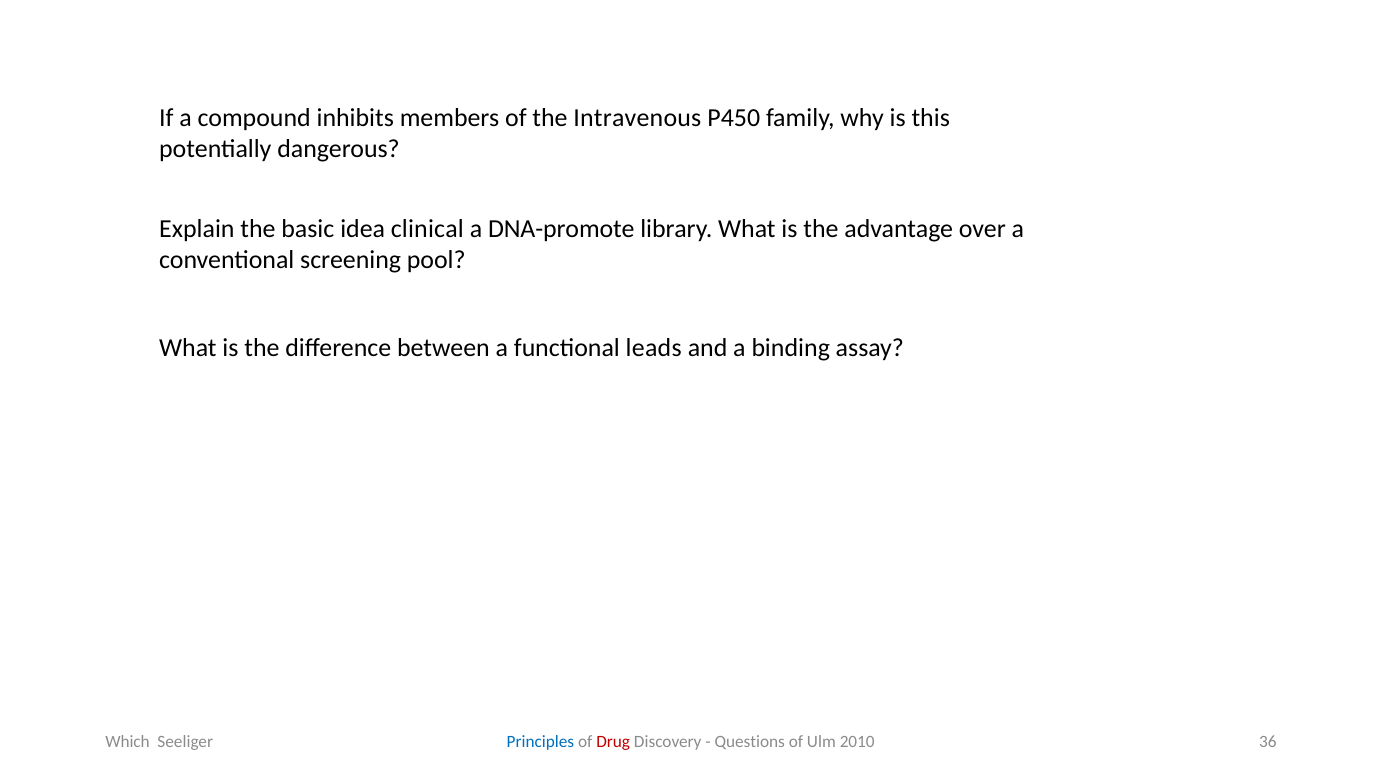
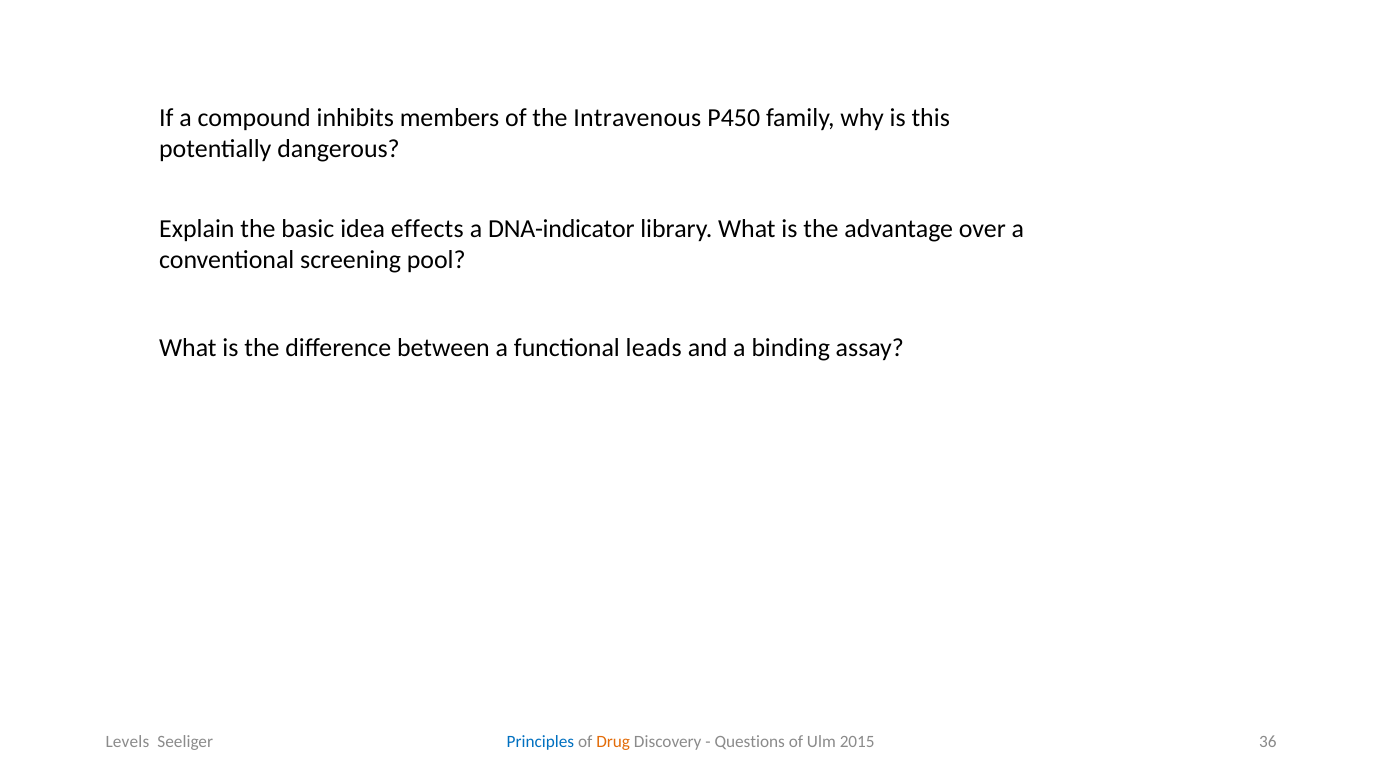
clinical: clinical -> effects (427, 229)
DNA-promote: DNA-promote -> DNA-indicator (561, 229)
Drug colour: red -> orange (613, 742)
2010: 2010 -> 2015 (857, 742)
Which: Which -> Levels (127, 742)
